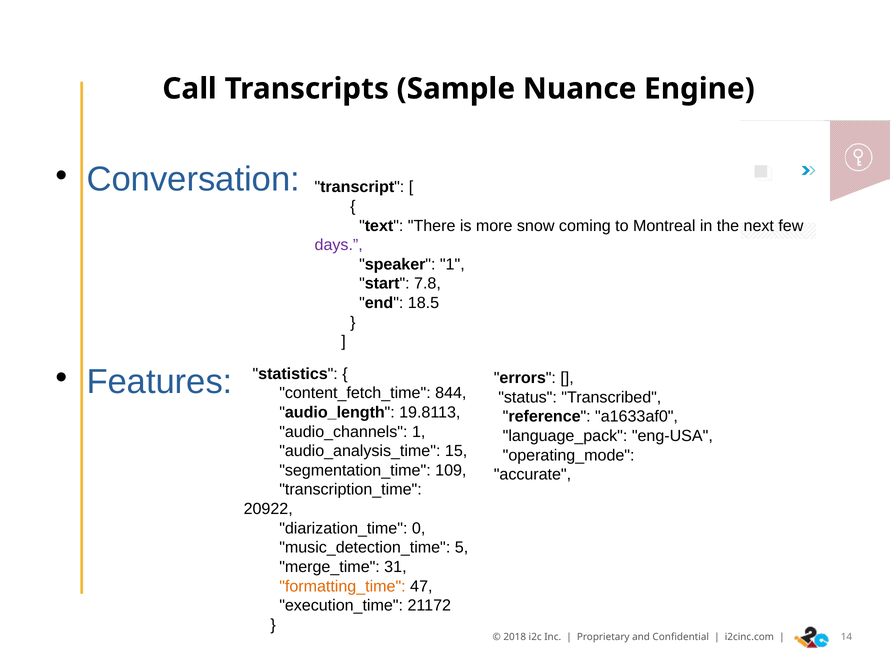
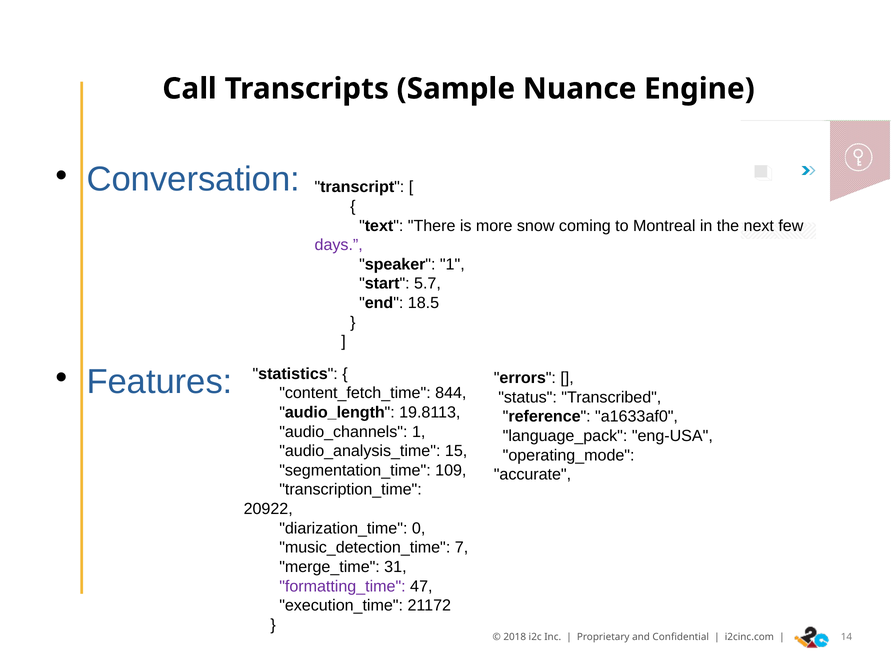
7.8: 7.8 -> 5.7 (428, 284)
5: 5 -> 7 (462, 548)
formatting_time colour: orange -> purple (342, 586)
